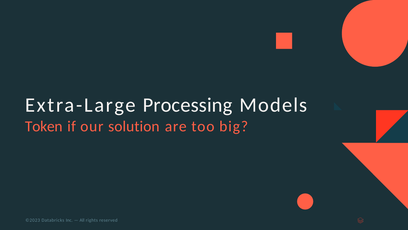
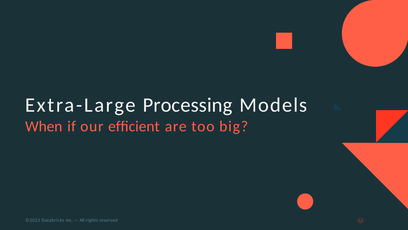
Token: Token -> When (44, 126)
solution: solution -> efﬁcient (134, 126)
